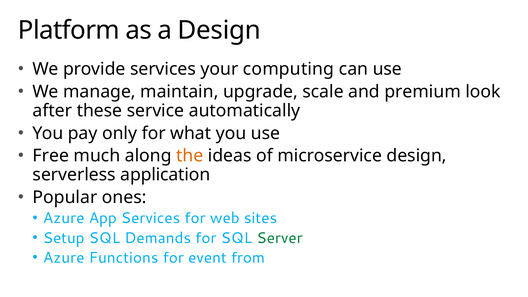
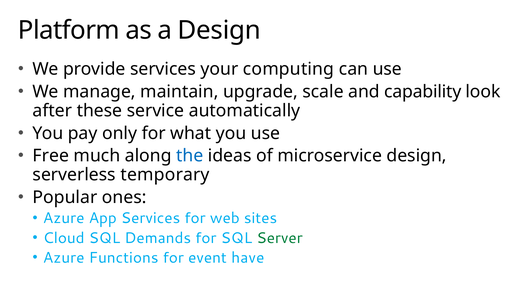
premium: premium -> capability (423, 92)
the colour: orange -> blue (190, 156)
application: application -> temporary (165, 175)
Setup: Setup -> Cloud (64, 238)
from: from -> have (248, 258)
